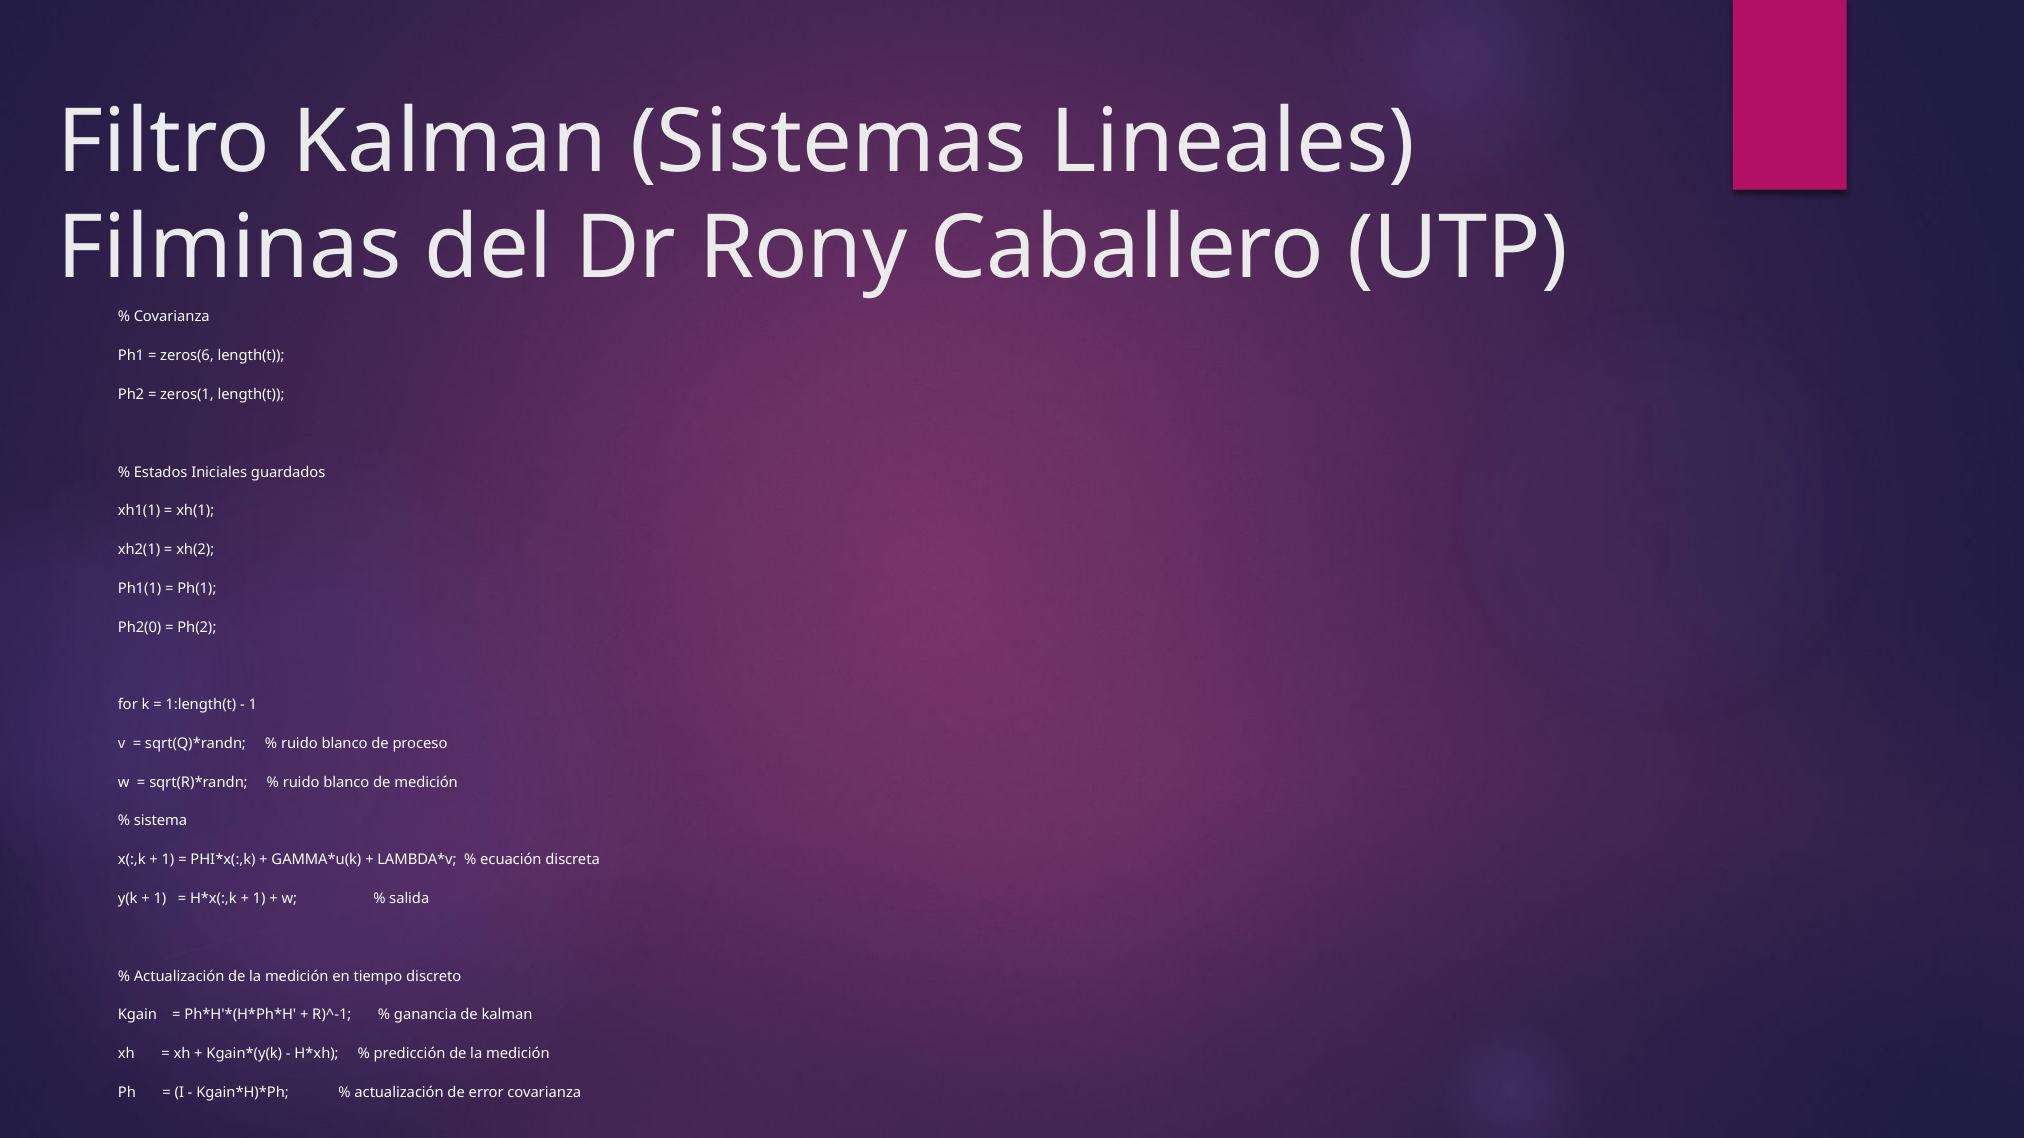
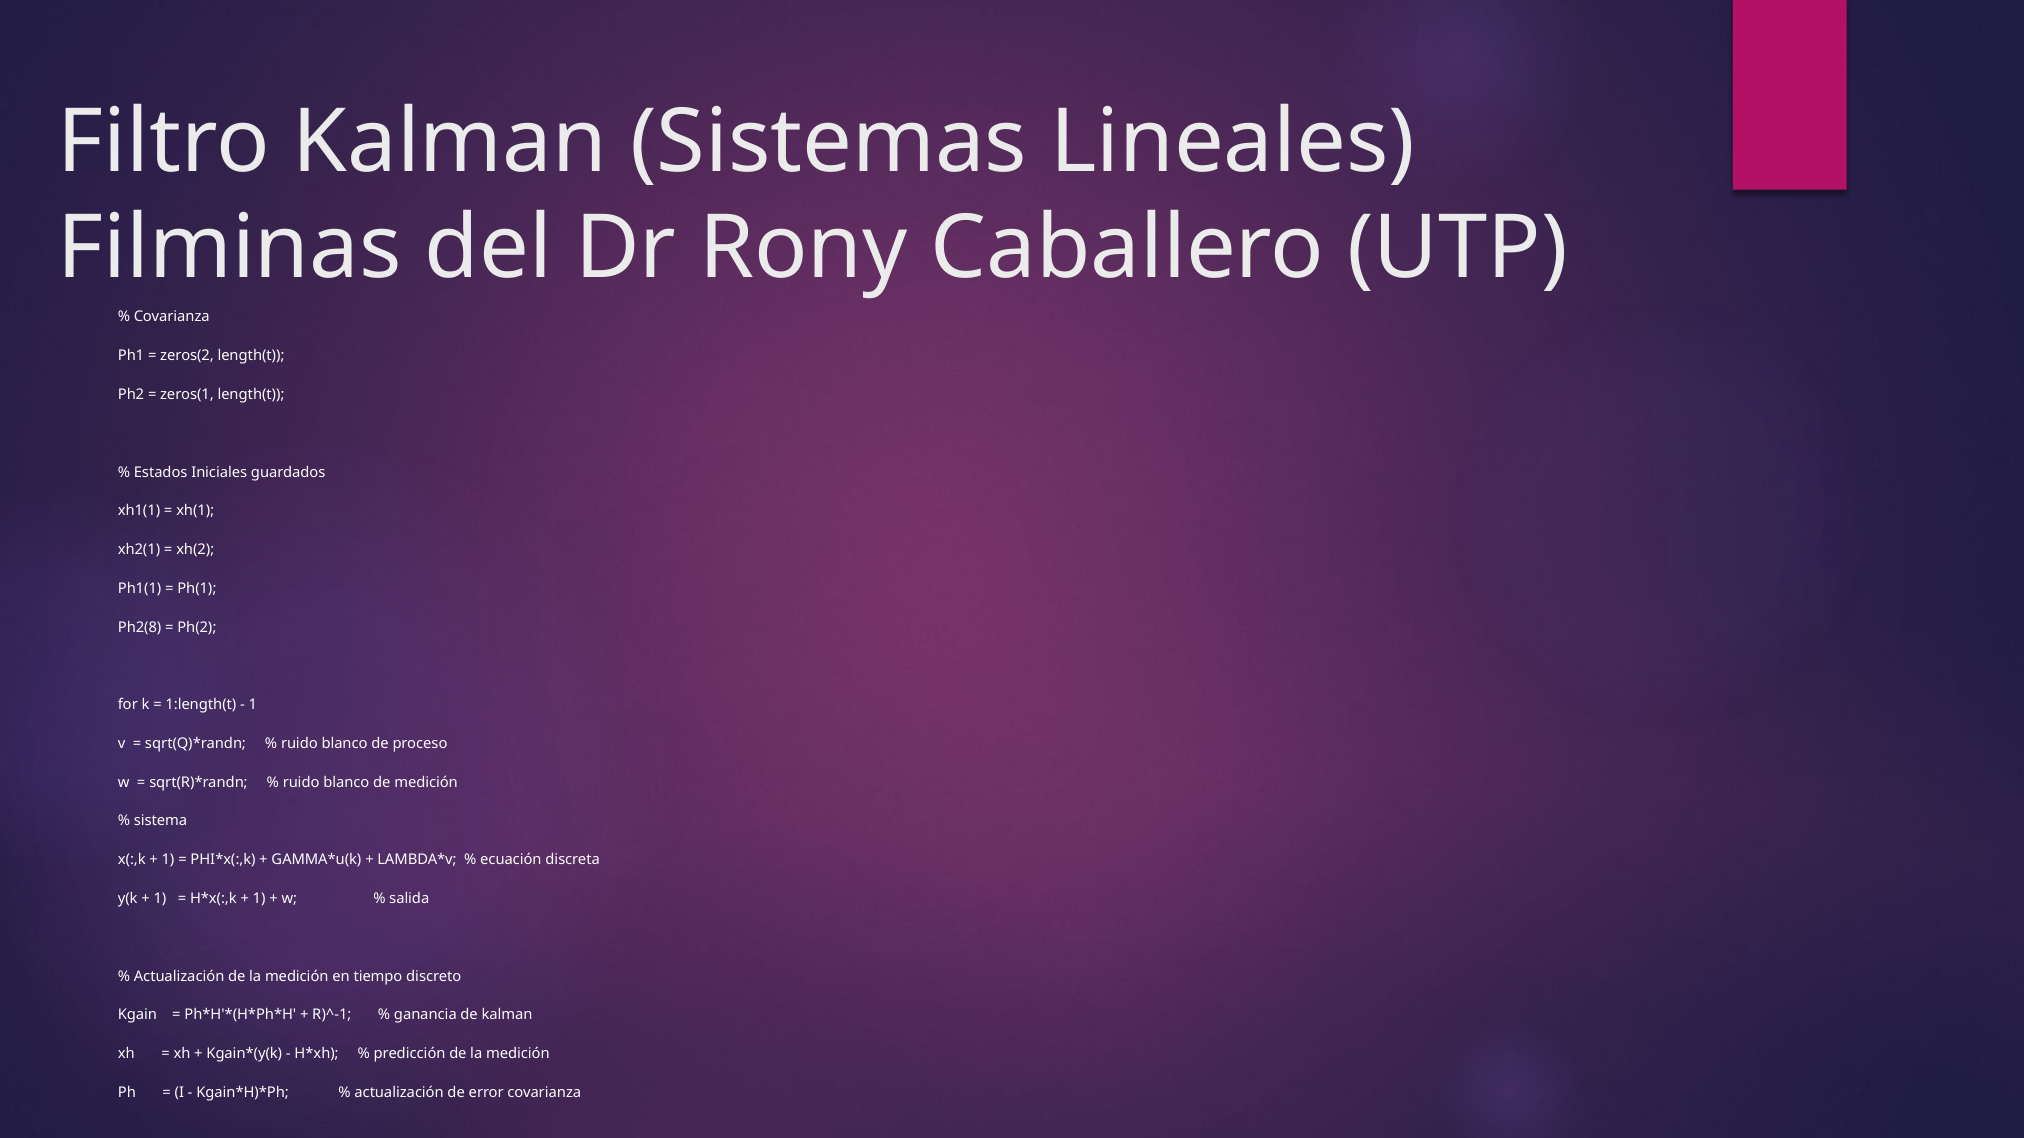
zeros(6: zeros(6 -> zeros(2 (187, 356)
Ph2(0: Ph2(0 -> Ph2(8 (140, 627)
